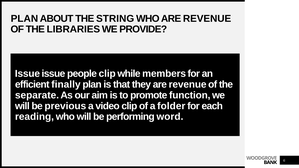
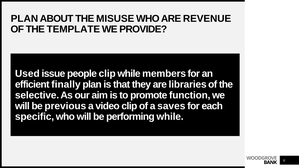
STRING: STRING -> MISUSE (115, 19)
LIBRARIES: LIBRARIES -> TEMPLATE (73, 29)
Issue: Issue -> Used (27, 74)
they are revenue: revenue -> libraries (188, 84)
separate: separate -> selective (37, 95)
folder: folder -> saves (171, 106)
reading: reading -> specific (35, 117)
performing word: word -> while (170, 117)
